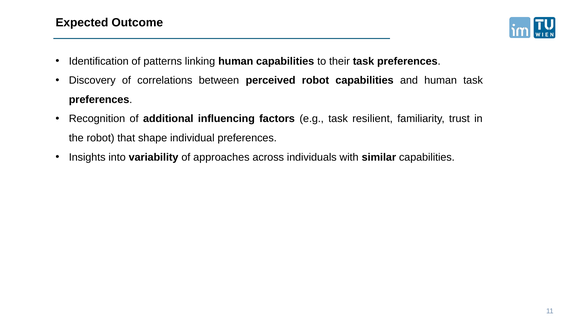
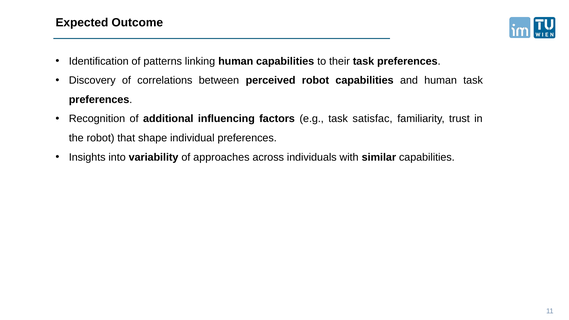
resilient: resilient -> satisfac (373, 119)
